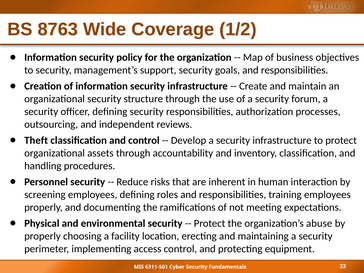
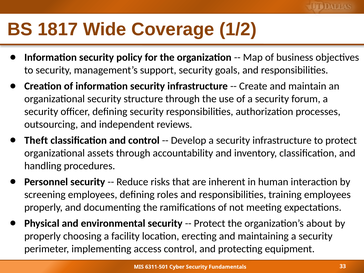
8763: 8763 -> 1817 (58, 29)
abuse: abuse -> about (319, 223)
